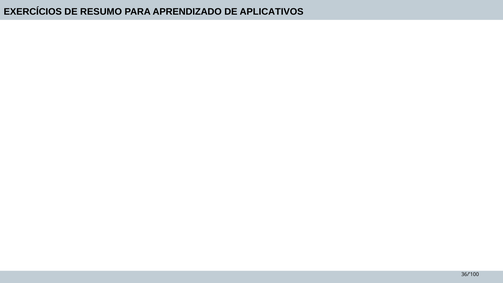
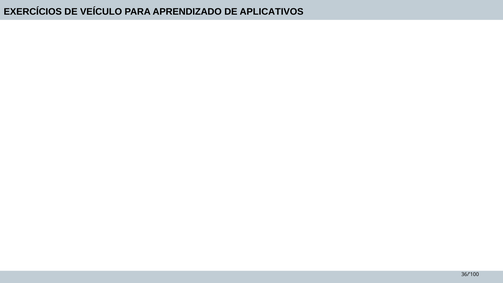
RESUMO: RESUMO -> VEÍCULO (101, 12)
